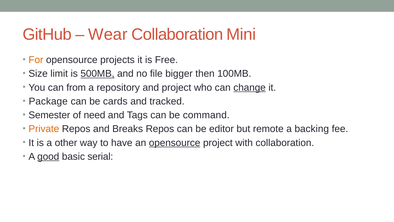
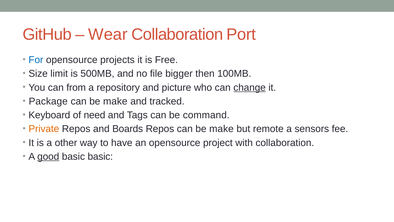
Mini: Mini -> Port (241, 34)
For colour: orange -> blue (36, 60)
500MB underline: present -> none (97, 74)
and project: project -> picture (176, 87)
cards: cards -> make (115, 101)
Semester: Semester -> Keyboard (49, 115)
Breaks: Breaks -> Boards (128, 129)
Repos can be editor: editor -> make (221, 129)
backing: backing -> sensors (312, 129)
opensource underline: present -> none (175, 143)
basic serial: serial -> basic (100, 156)
